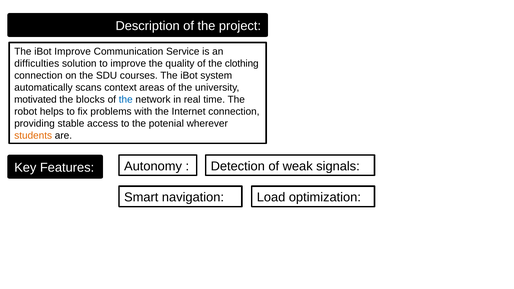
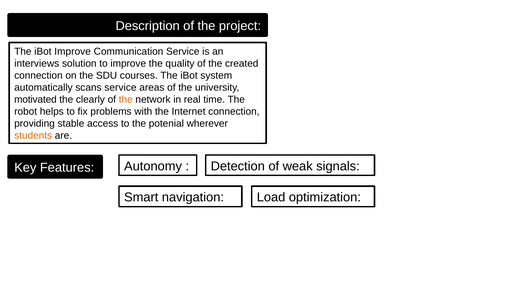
difficulties: difficulties -> interviews (37, 64)
clothing: clothing -> created (242, 64)
scans context: context -> service (120, 88)
blocks: blocks -> clearly (90, 100)
the colour: blue -> orange (126, 100)
